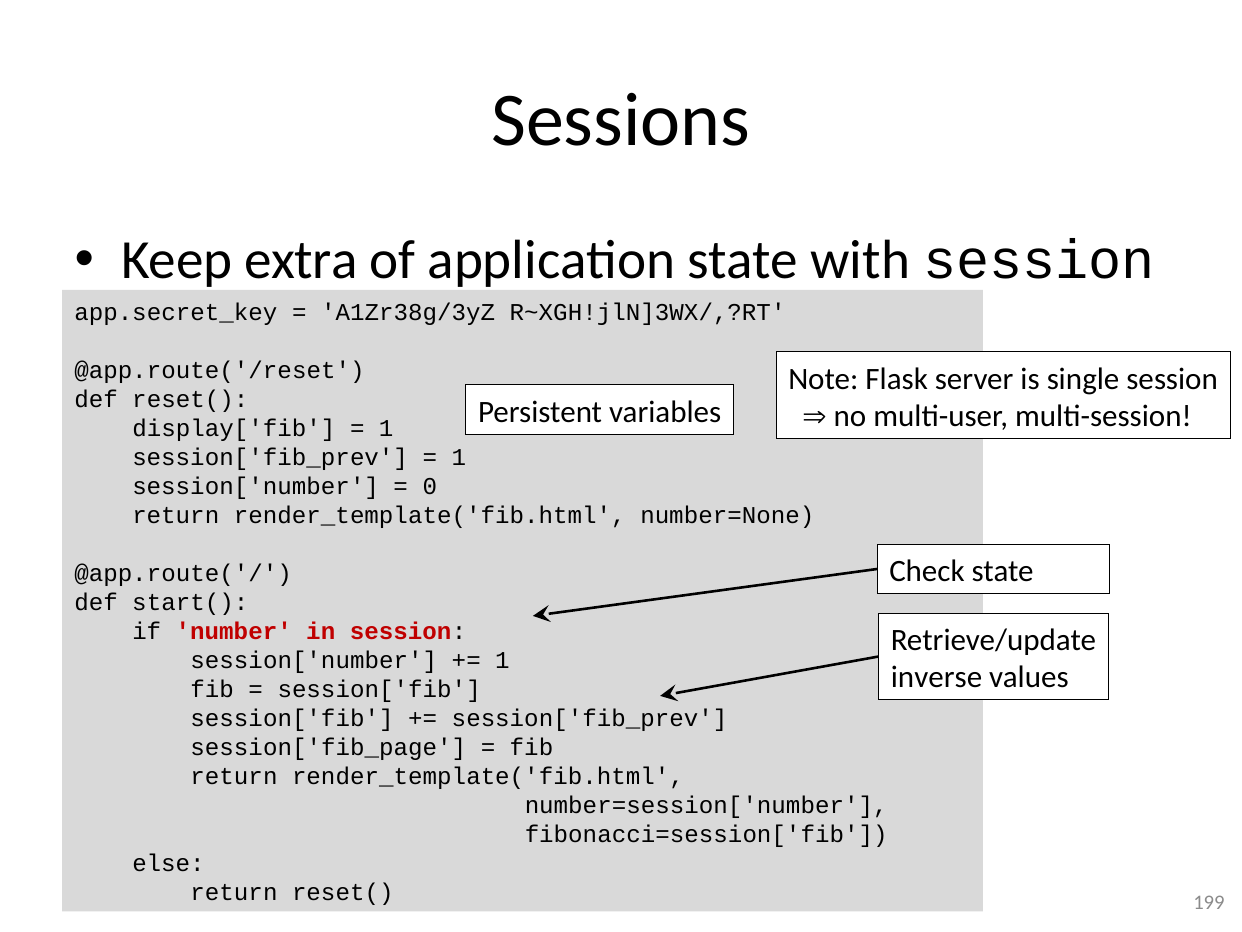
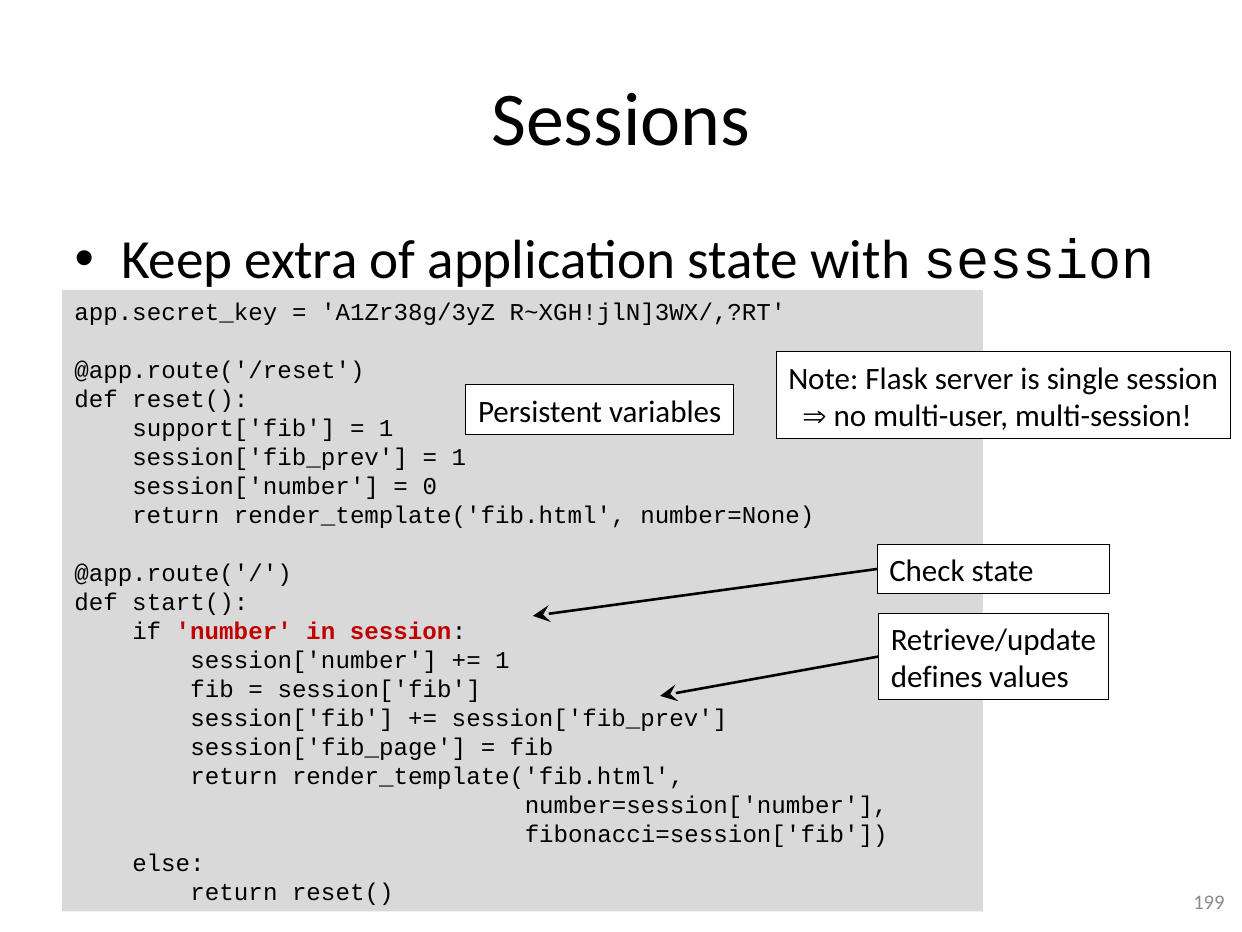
display['fib: display['fib -> support['fib (234, 428)
inverse: inverse -> defines (937, 677)
